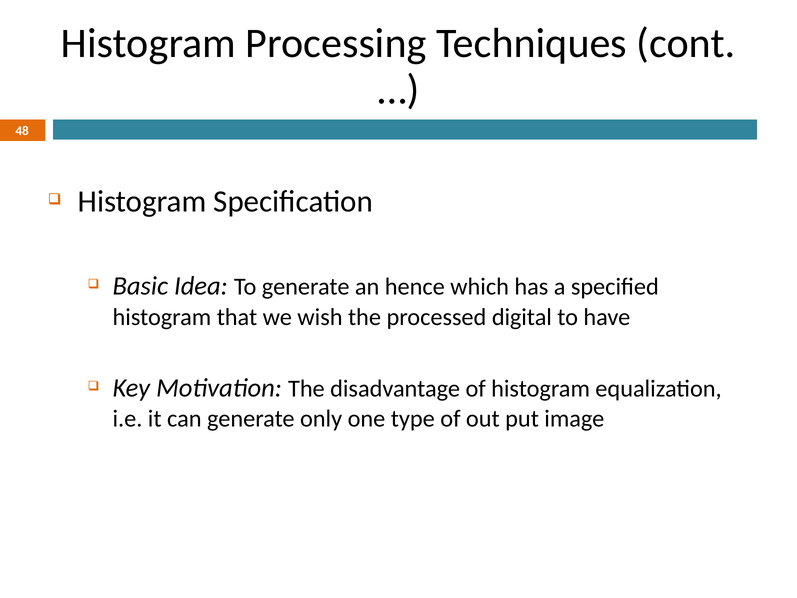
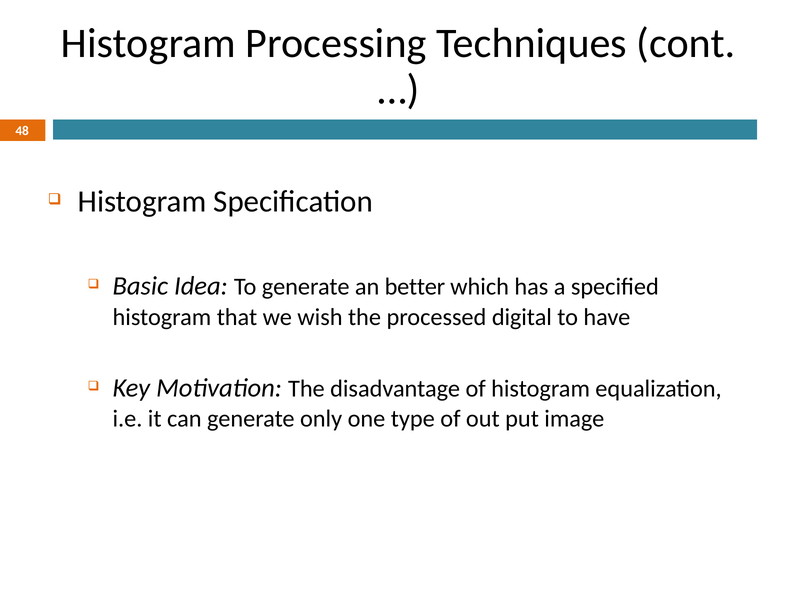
hence: hence -> better (415, 287)
